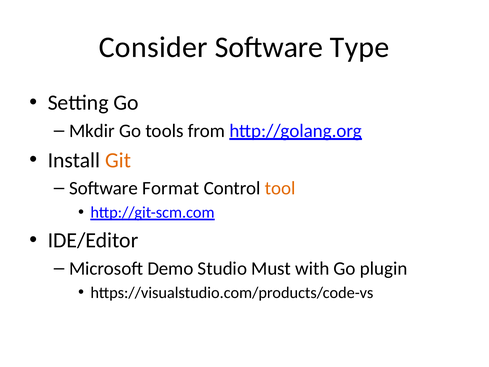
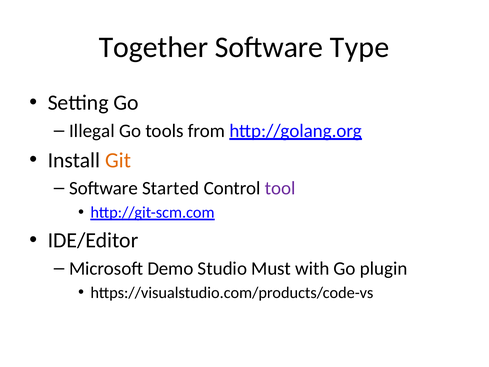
Consider: Consider -> Together (153, 47)
Mkdir: Mkdir -> Illegal (92, 131)
Format: Format -> Started (171, 188)
tool colour: orange -> purple (280, 188)
